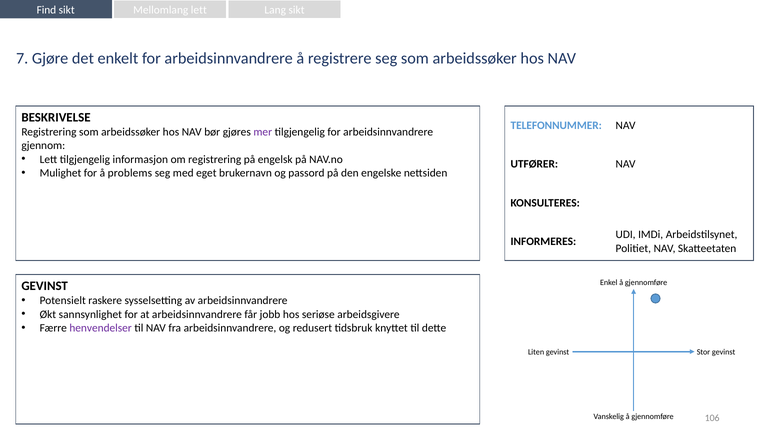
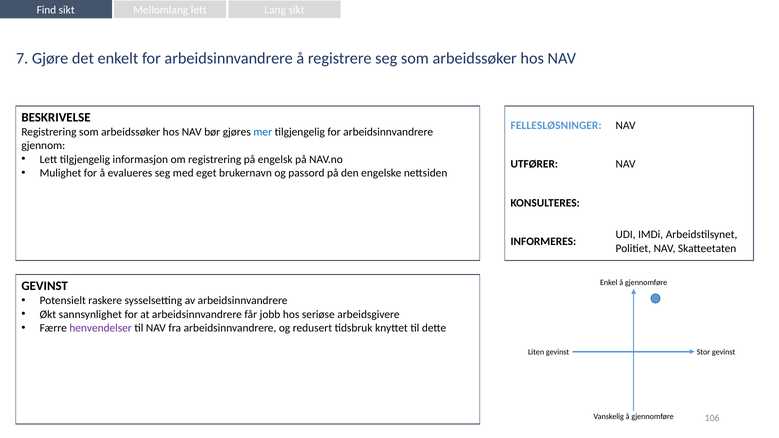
TELEFONNUMMER: TELEFONNUMMER -> FELLESLØSNINGER (556, 126)
mer colour: purple -> blue (263, 132)
problems: problems -> evalueres (130, 173)
